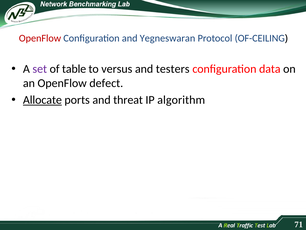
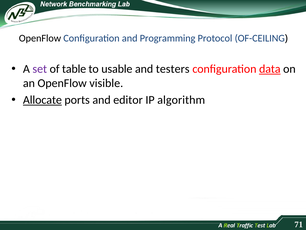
OpenFlow colour: red -> black (40, 38)
Yegneswaran: Yegneswaran -> Programming (168, 38)
versus: versus -> usable (117, 69)
data underline: none -> present (270, 69)
defect: defect -> visible (106, 83)
threat: threat -> editor (128, 100)
